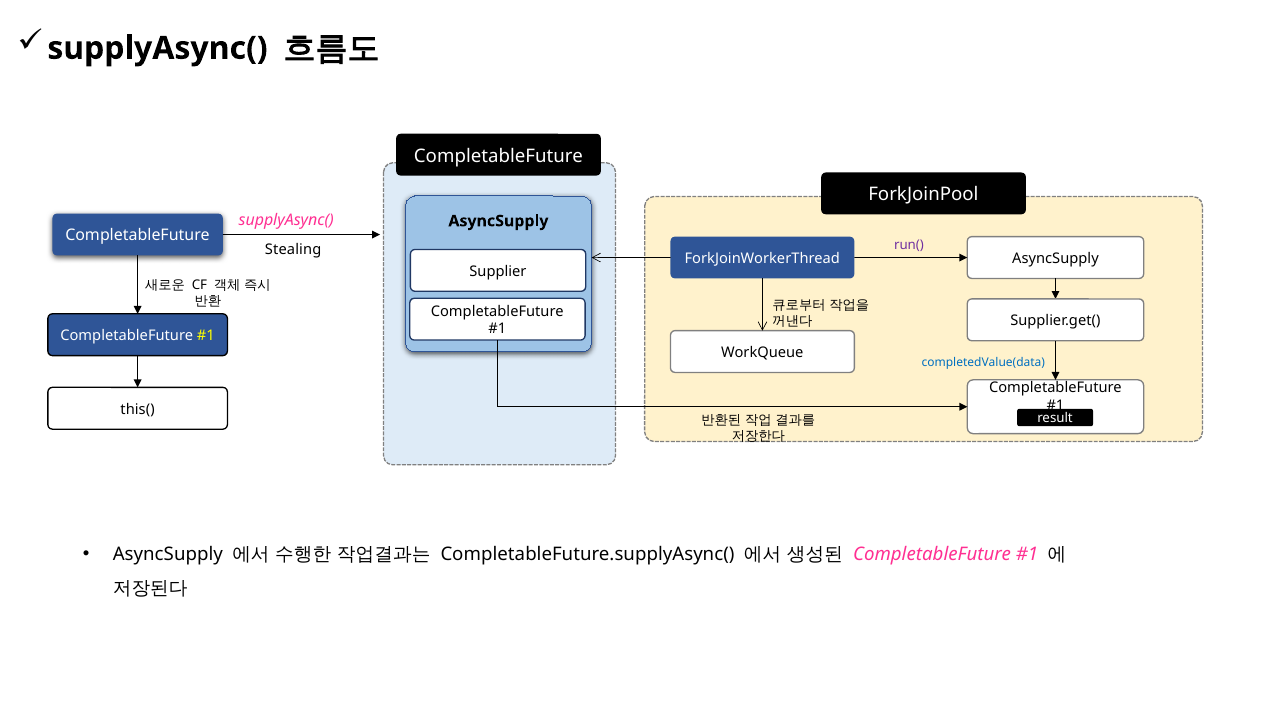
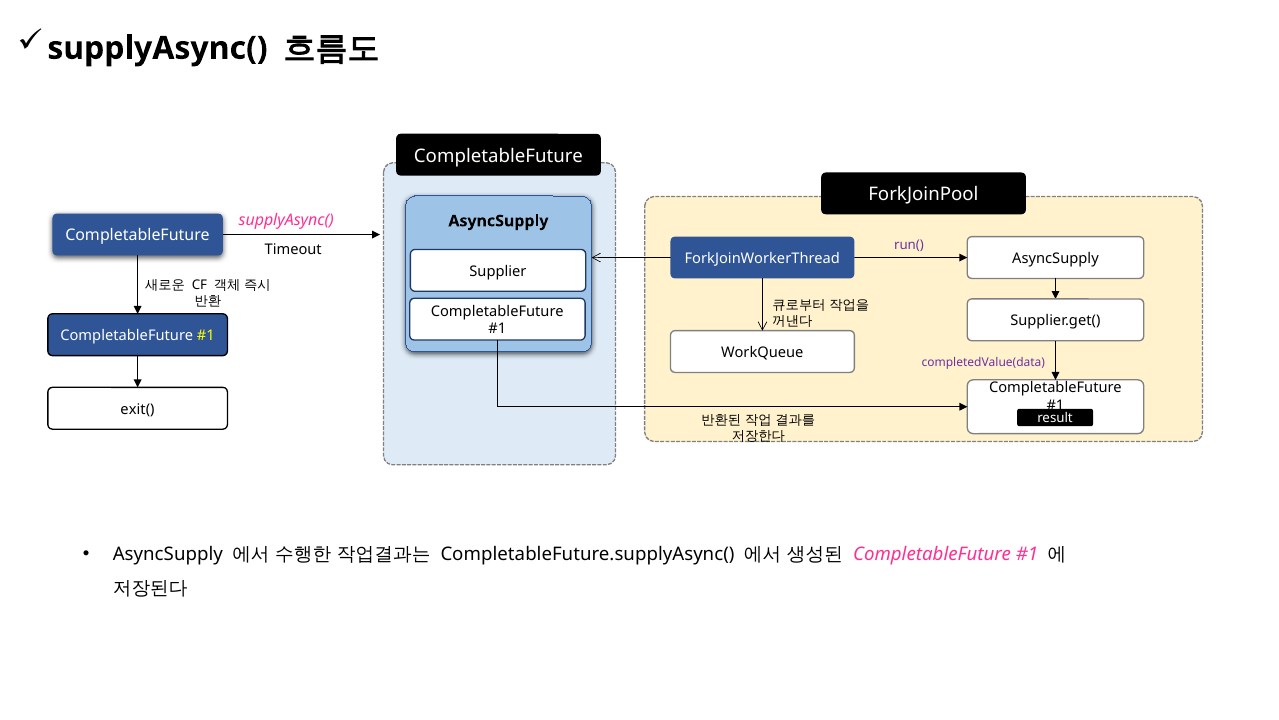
Stealing: Stealing -> Timeout (293, 250)
completedValue(data colour: blue -> purple (983, 362)
this(: this( -> exit( (138, 409)
